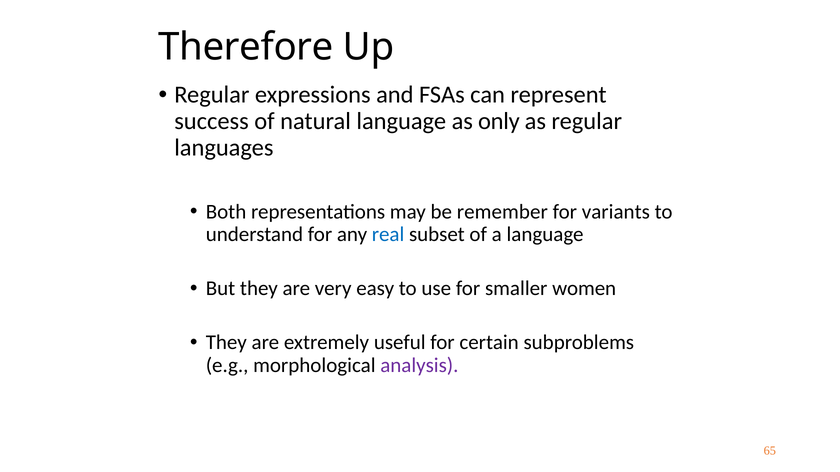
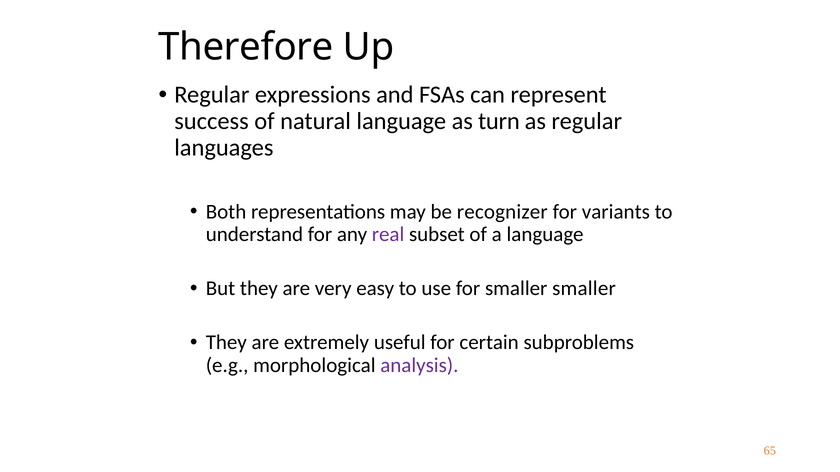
only: only -> turn (499, 121)
remember: remember -> recognizer (502, 212)
real colour: blue -> purple (388, 235)
smaller women: women -> smaller (584, 289)
